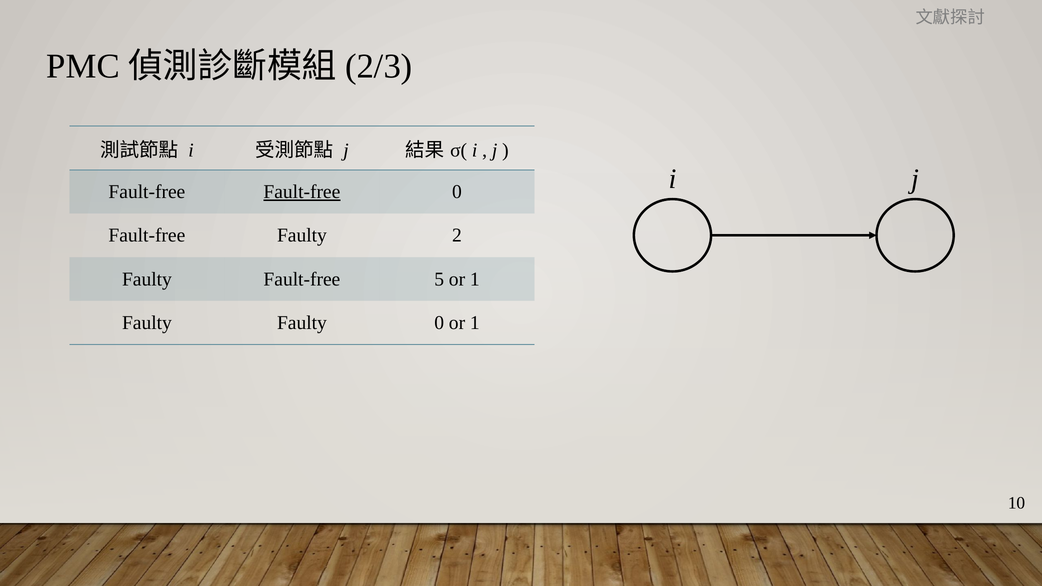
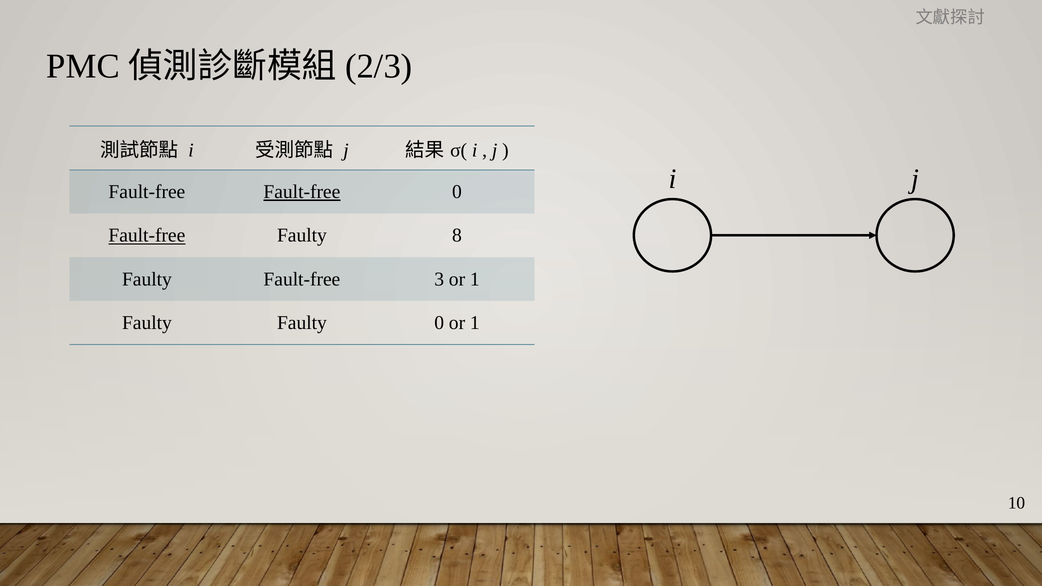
Fault-free underline: none -> present (147, 236)
2: 2 -> 8 (457, 236)
5: 5 -> 3 (439, 279)
